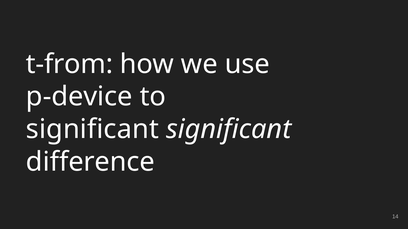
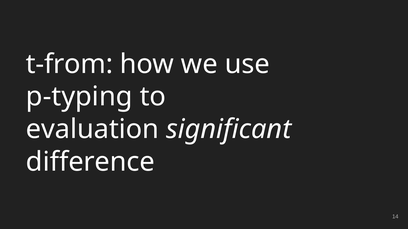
p-device: p-device -> p-typing (79, 97)
significant: significant -> evaluation (92, 130)
